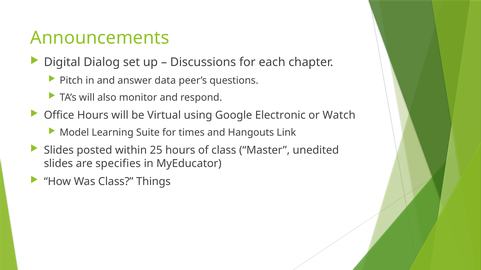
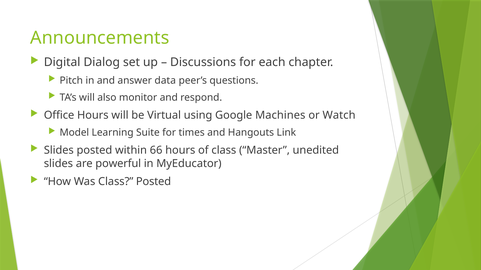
Electronic: Electronic -> Machines (280, 115)
25: 25 -> 66 (156, 151)
specifies: specifies -> powerful (118, 164)
Class Things: Things -> Posted (154, 182)
